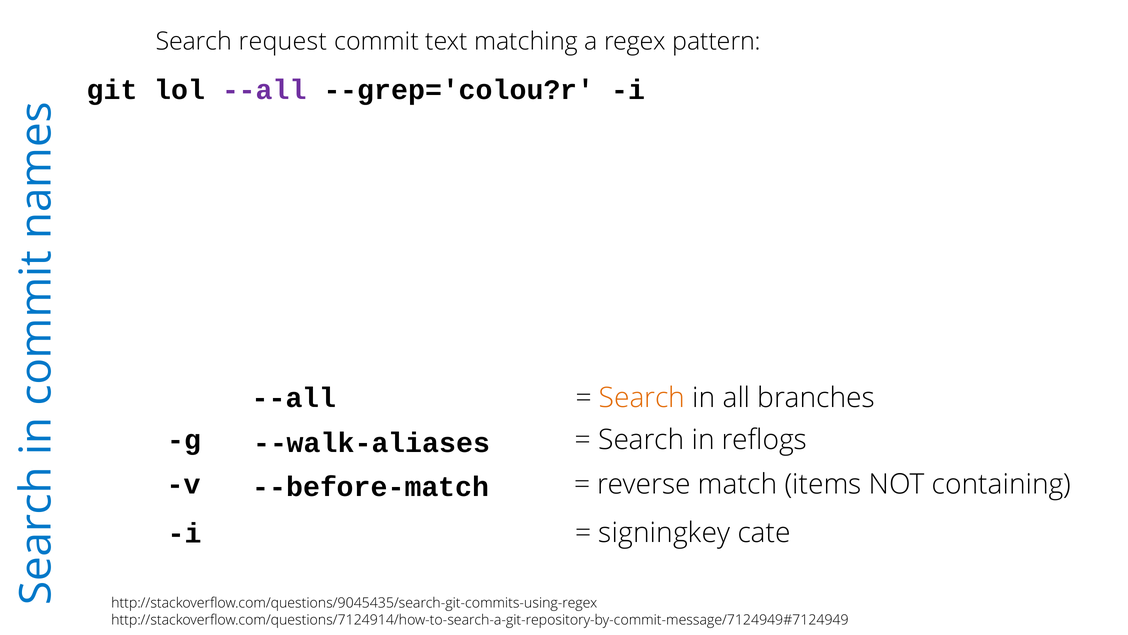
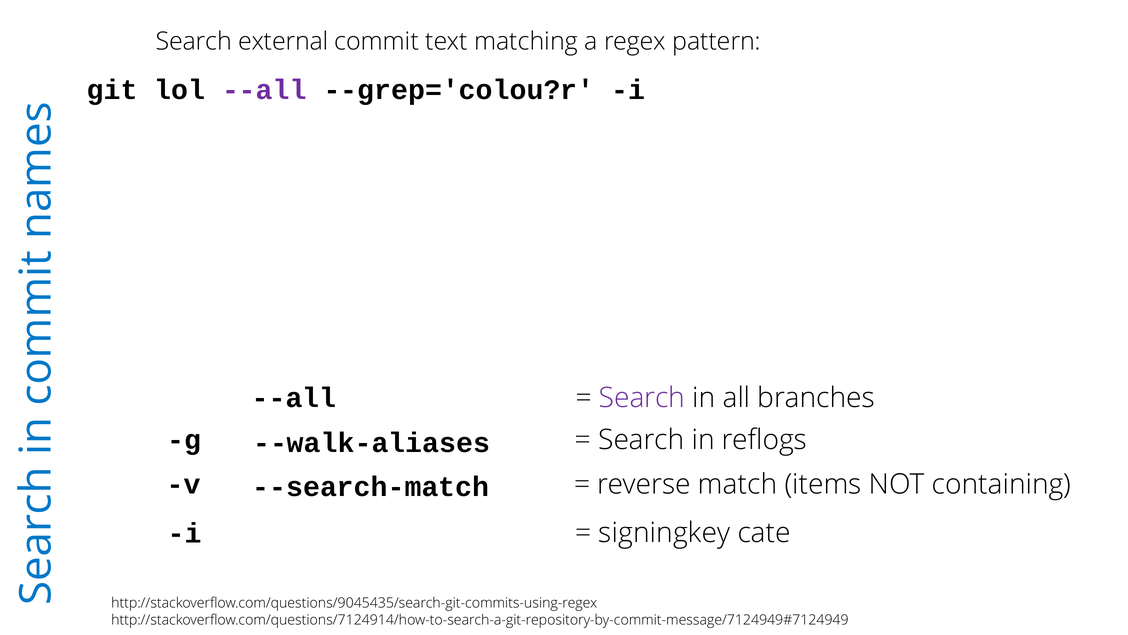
request: request -> external (283, 41)
Search colour: orange -> purple (642, 397)
--before-match: --before-match -> --search-match (371, 487)
